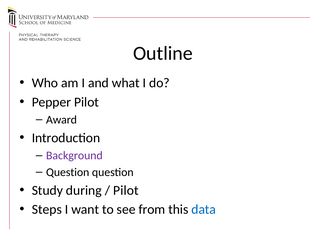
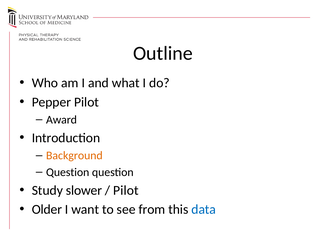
Background colour: purple -> orange (74, 156)
during: during -> slower (84, 191)
Steps: Steps -> Older (47, 210)
